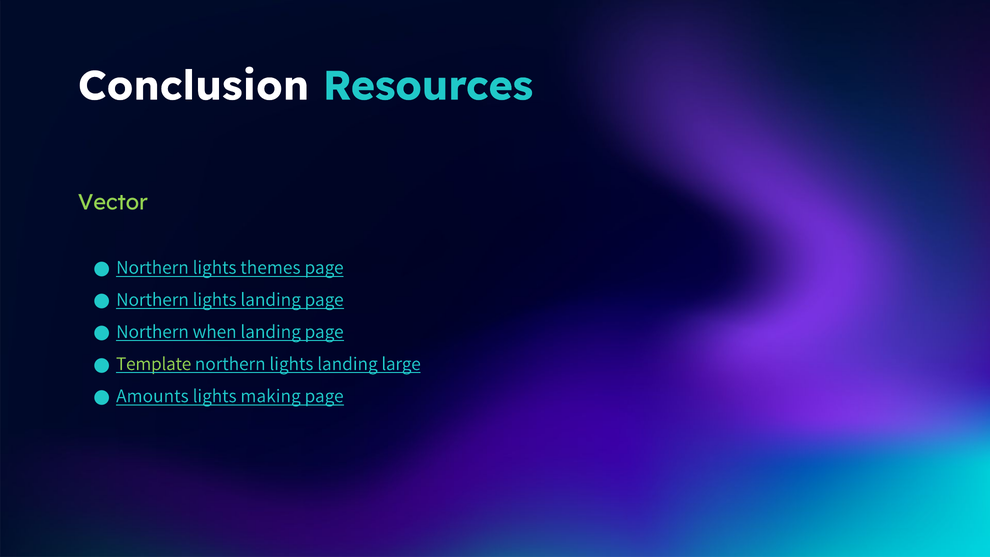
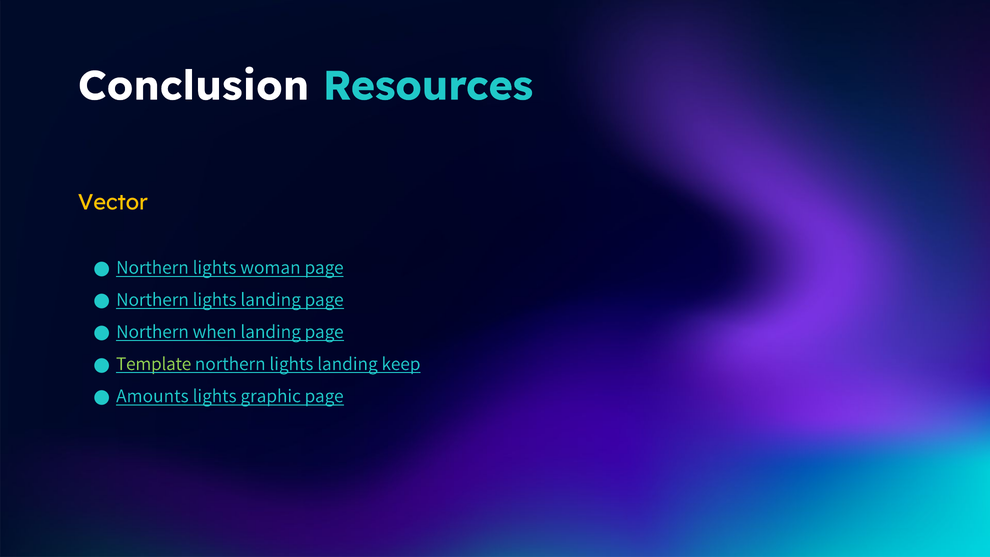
Vector colour: light green -> yellow (113, 203)
themes: themes -> woman (270, 267)
large: large -> keep (401, 364)
making: making -> graphic (271, 396)
